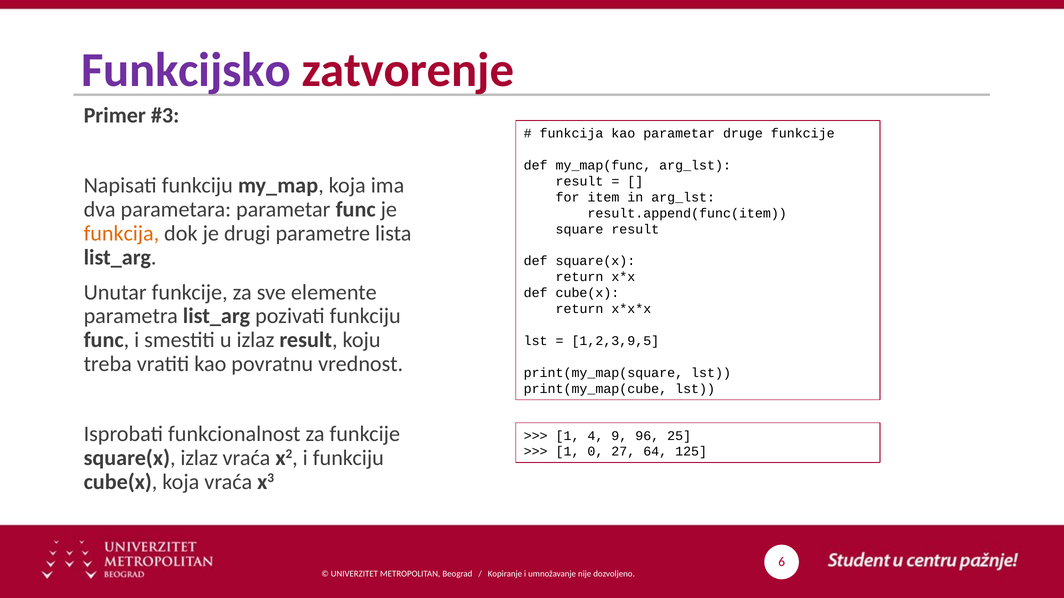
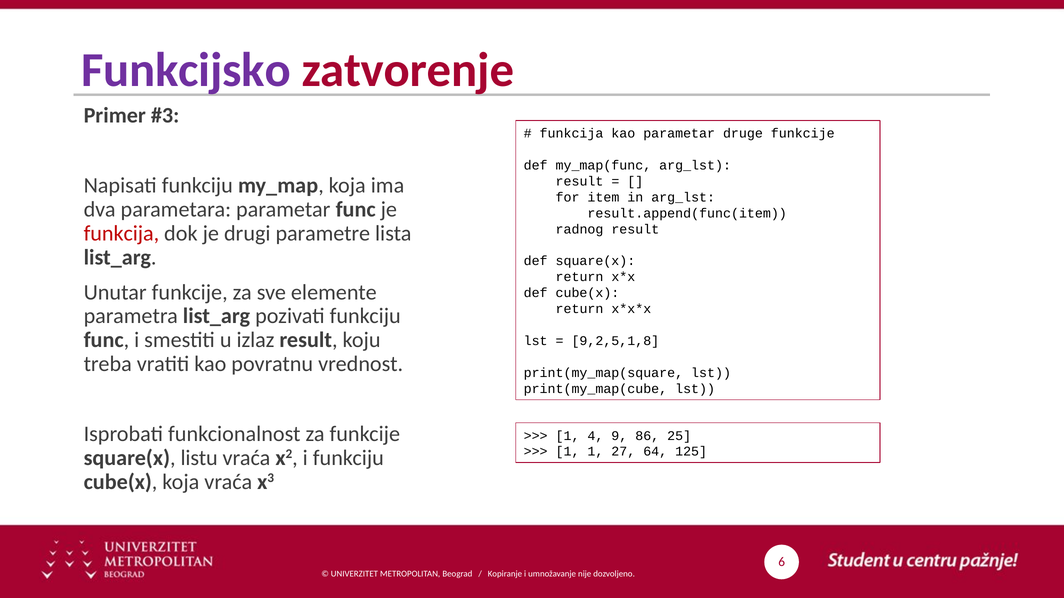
square: square -> radnog (580, 229)
funkcija colour: orange -> red (121, 234)
1,2,3,9,5: 1,2,3,9,5 -> 9,2,5,1,8 (615, 341)
96: 96 -> 86 (647, 436)
1 0: 0 -> 1 (595, 452)
square(x izlaz: izlaz -> listu (199, 458)
